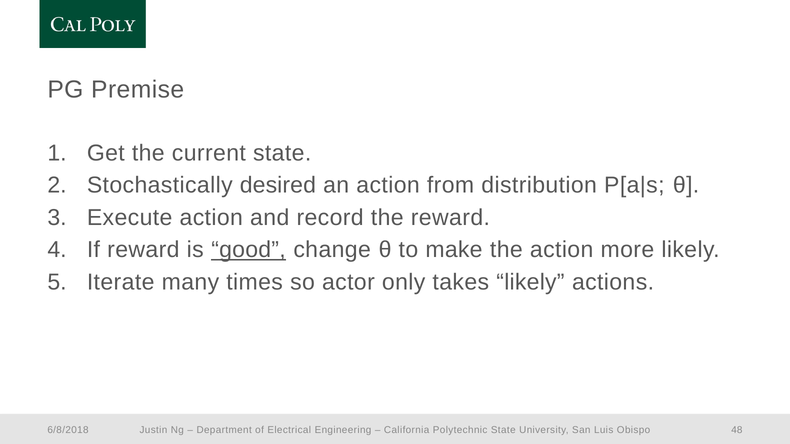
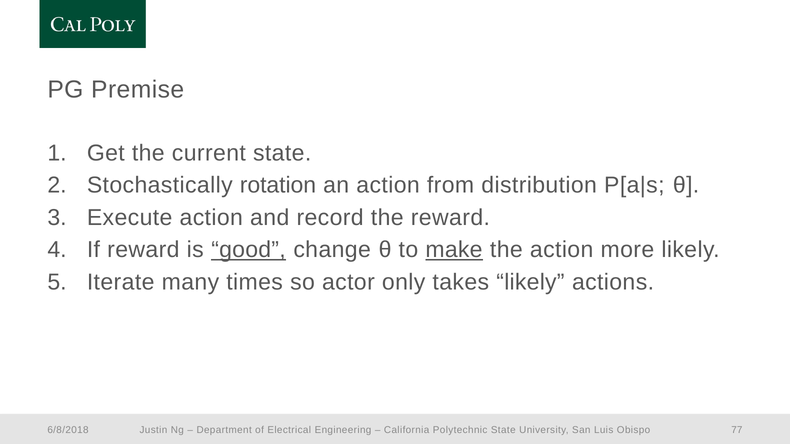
desired: desired -> rotation (278, 185)
make underline: none -> present (454, 250)
48: 48 -> 77 (737, 431)
